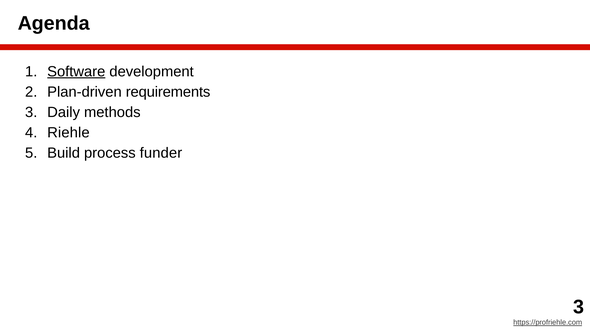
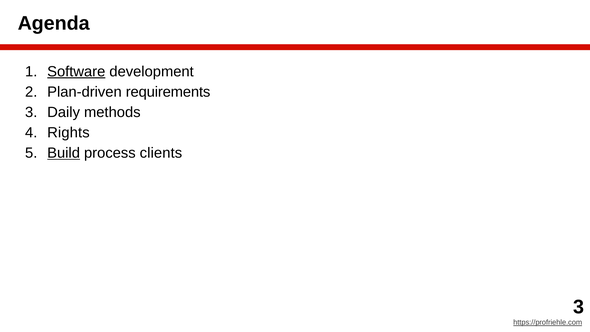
Riehle: Riehle -> Rights (68, 133)
Build underline: none -> present (64, 153)
funder: funder -> clients (161, 153)
